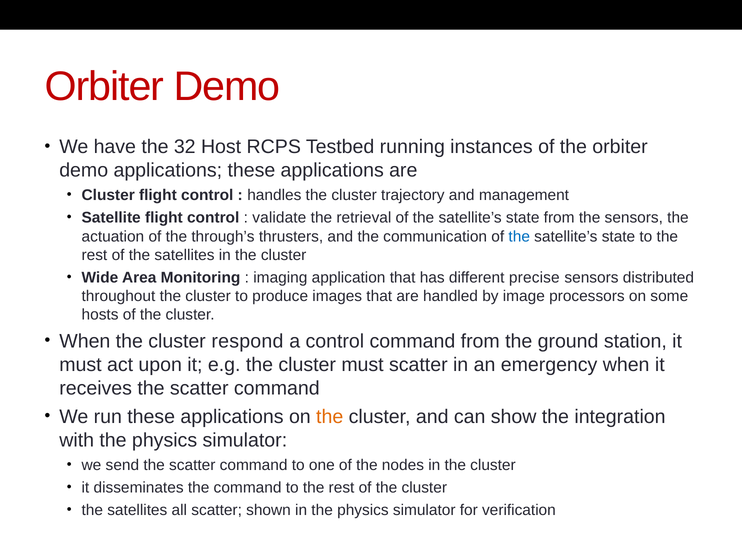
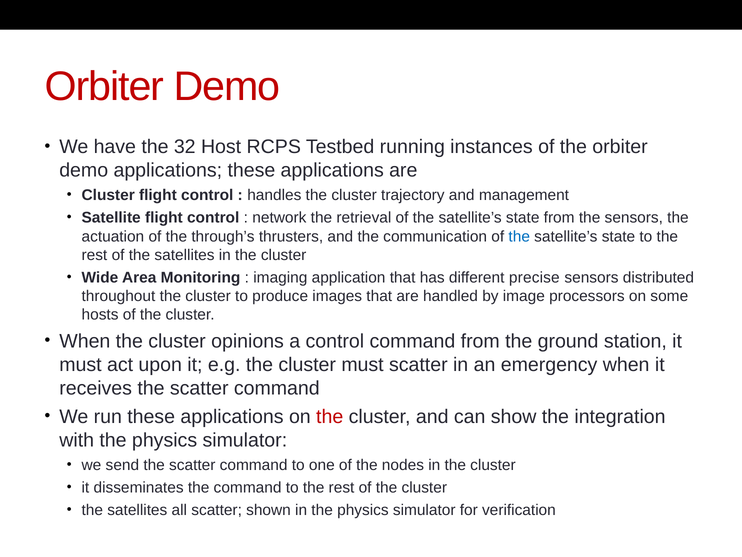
validate: validate -> network (279, 218)
respond: respond -> opinions (248, 341)
the colour: orange -> red (330, 416)
